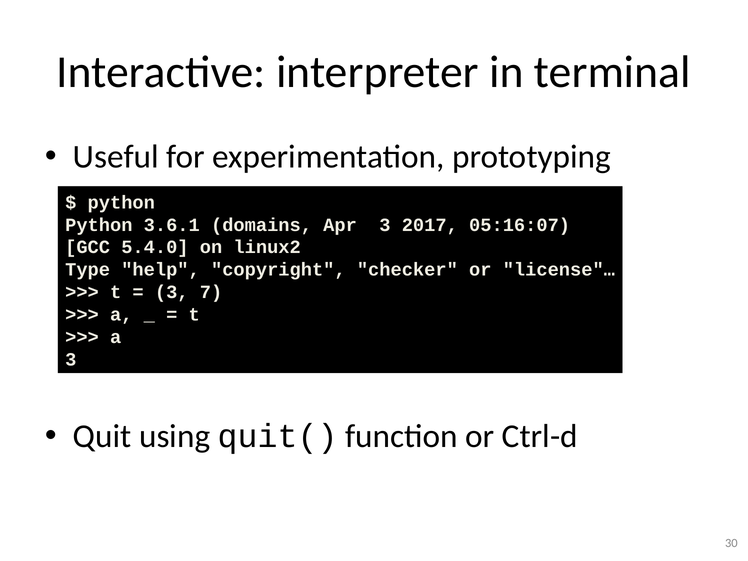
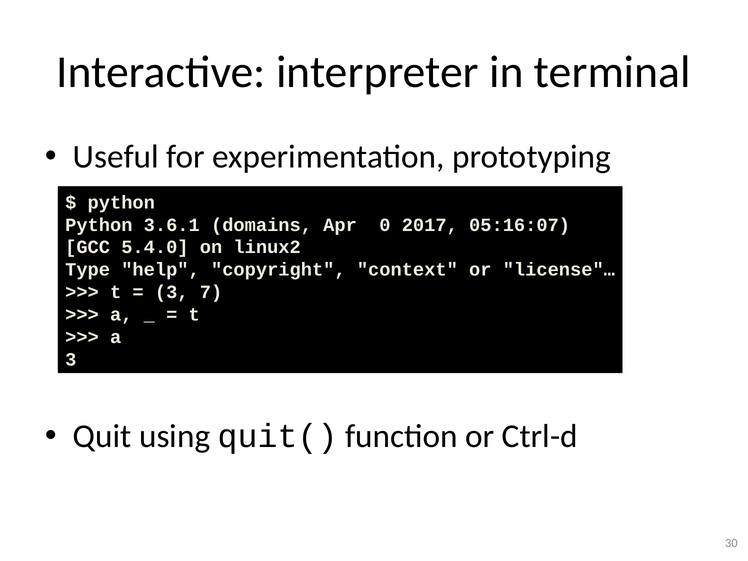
Apr 3: 3 -> 0 (385, 225)
checker: checker -> context (407, 270)
